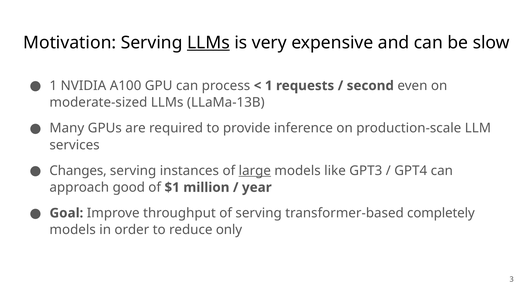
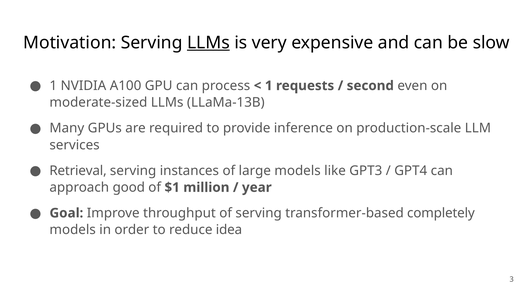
Changes: Changes -> Retrieval (78, 171)
large underline: present -> none (255, 171)
only: only -> idea (229, 230)
